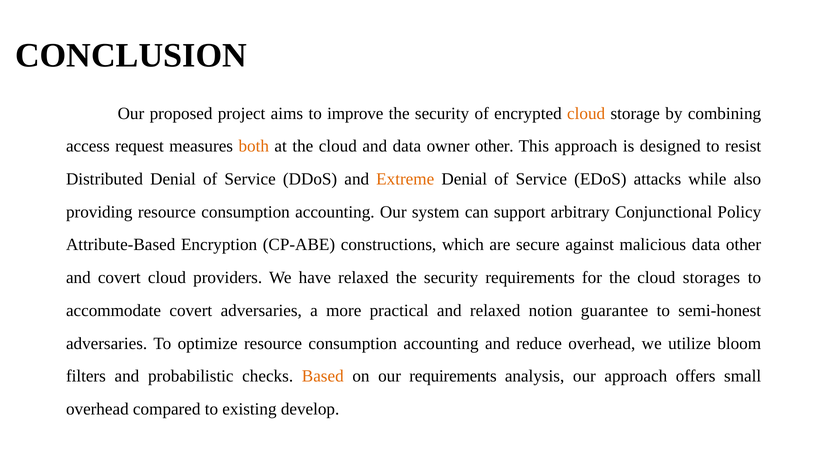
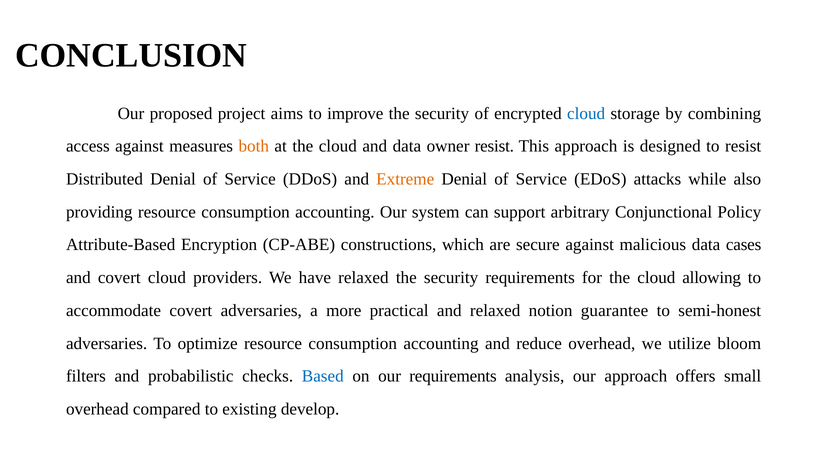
cloud colour: orange -> blue (586, 113)
access request: request -> against (139, 146)
owner other: other -> resist (494, 146)
data other: other -> cases (744, 245)
storages: storages -> allowing (712, 278)
Based colour: orange -> blue (323, 376)
